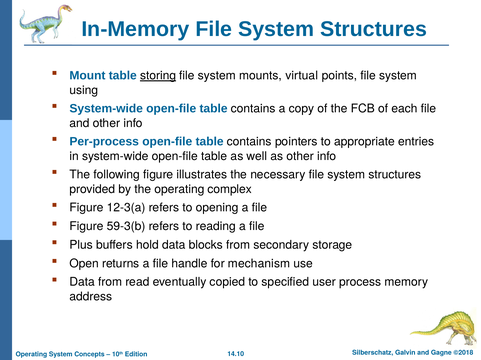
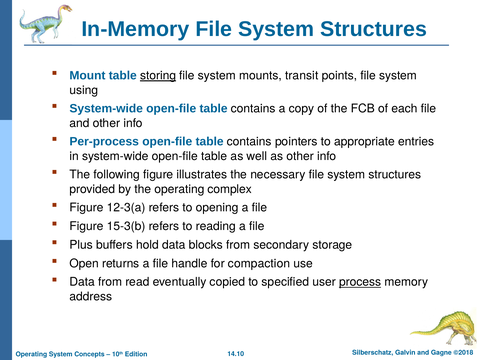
virtual: virtual -> transit (302, 76)
59-3(b: 59-3(b -> 15-3(b (126, 227)
mechanism: mechanism -> compaction (259, 264)
process underline: none -> present (360, 283)
